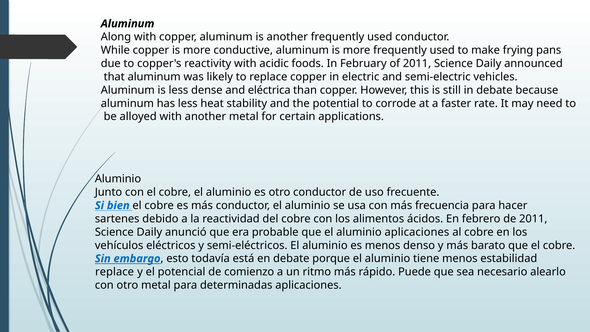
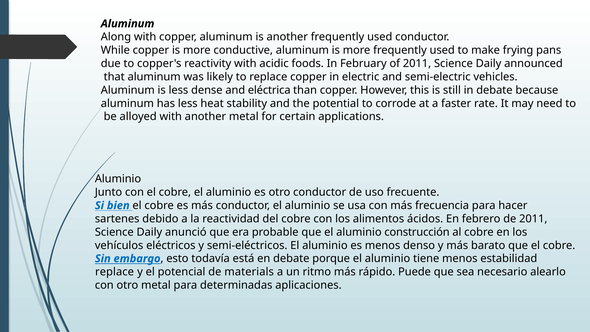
aluminio aplicaciones: aplicaciones -> construcción (417, 232)
comienzo: comienzo -> materials (249, 272)
